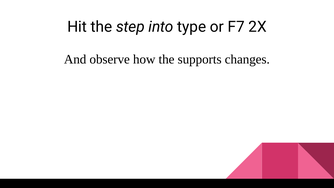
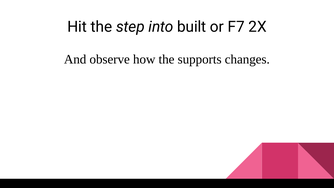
type: type -> built (192, 27)
